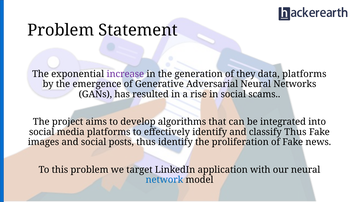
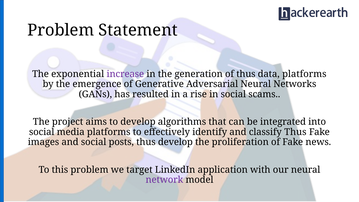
of they: they -> thus (246, 74)
thus identify: identify -> develop (175, 142)
network colour: blue -> purple (164, 180)
